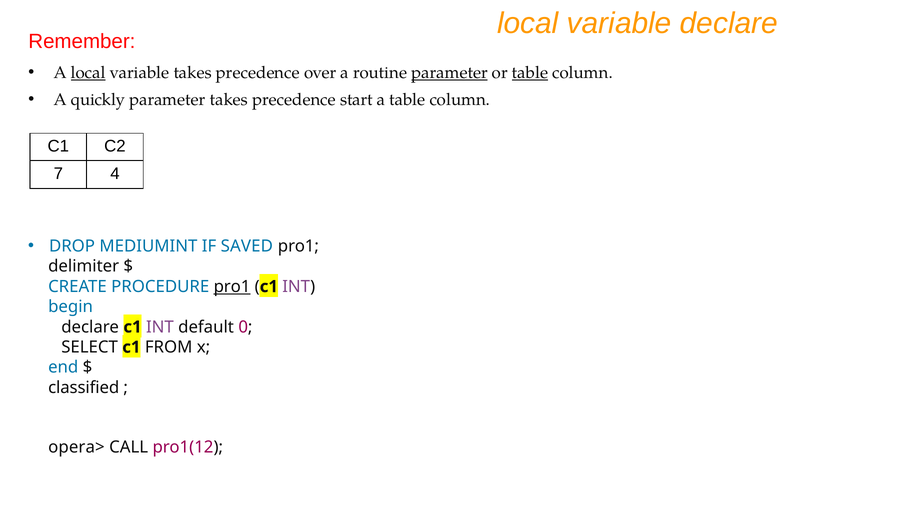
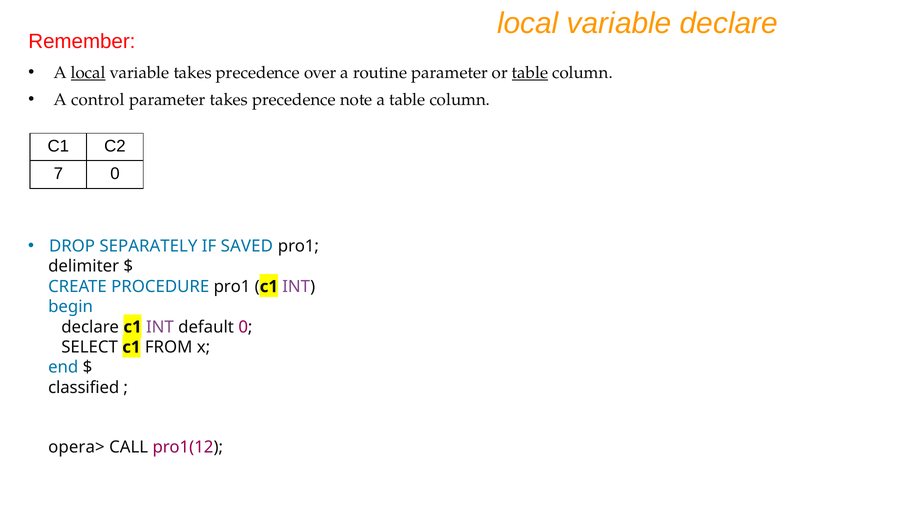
parameter underline: present -> none (450, 73)
quickly: quickly -> control (98, 100)
start: start -> note (356, 100)
7 4: 4 -> 0 (115, 173)
MEDIUMINT: MEDIUMINT -> SEPARATELY (148, 246)
pro1 underline: present -> none (232, 286)
